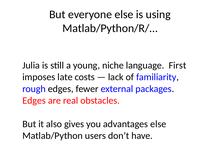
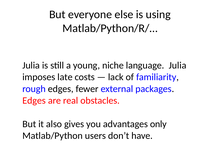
language First: First -> Julia (178, 65)
advantages else: else -> only (158, 124)
